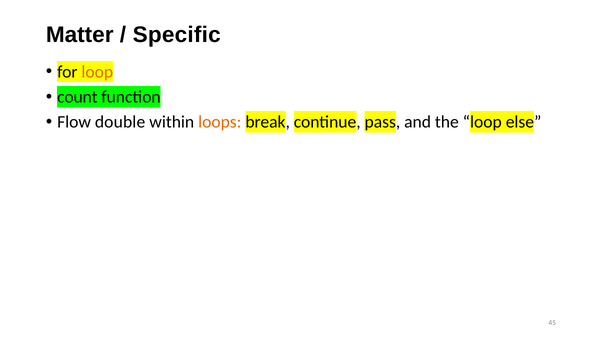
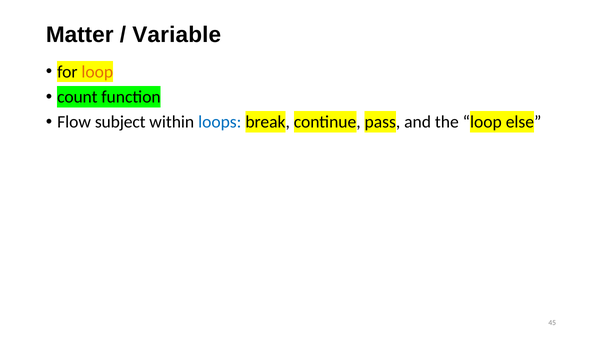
Specific: Specific -> Variable (177, 35)
double: double -> subject (120, 122)
loops colour: orange -> blue (220, 122)
